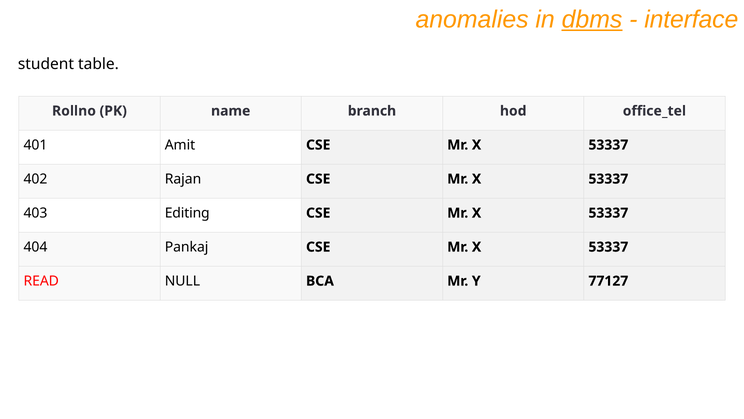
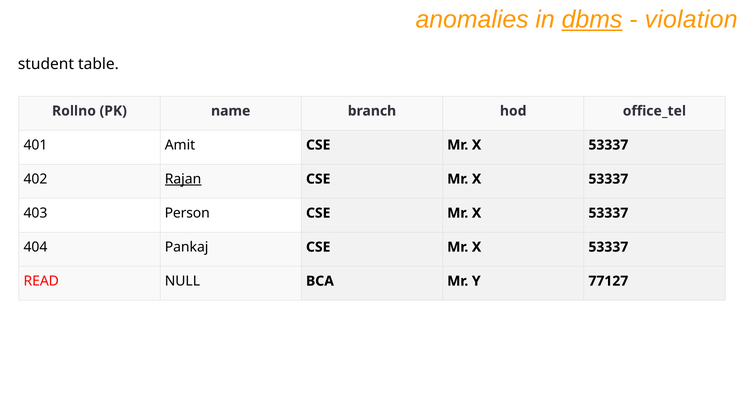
interface: interface -> violation (691, 19)
Rajan underline: none -> present (183, 179)
Editing: Editing -> Person (187, 213)
